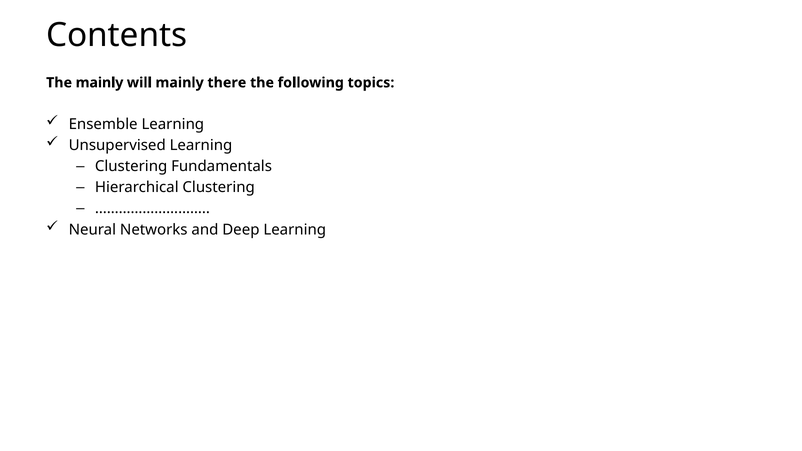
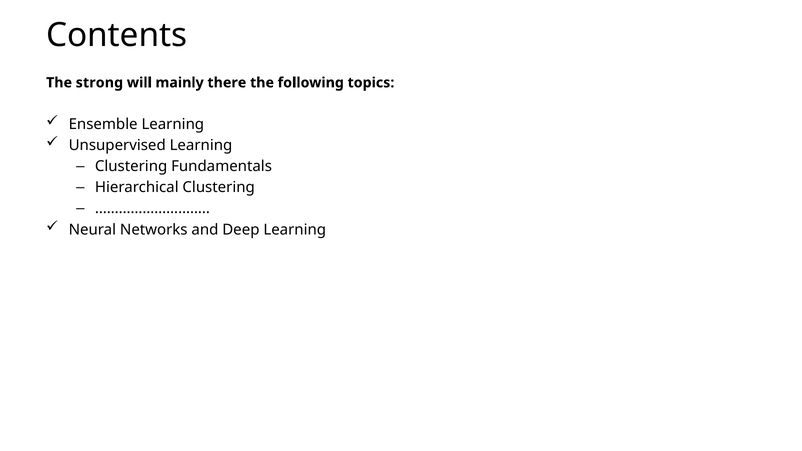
The mainly: mainly -> strong (99, 83)
